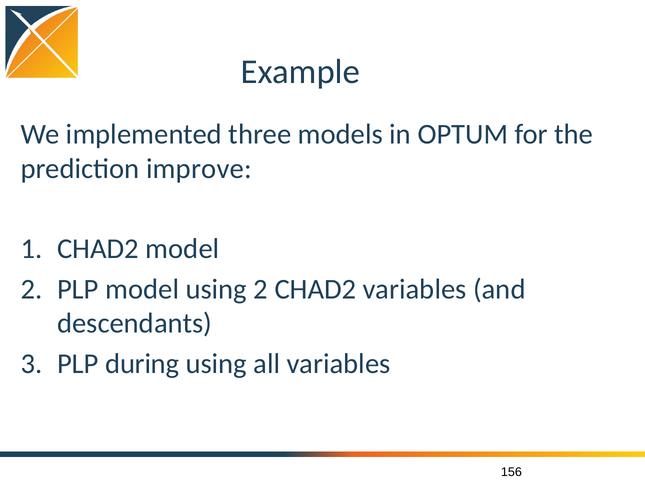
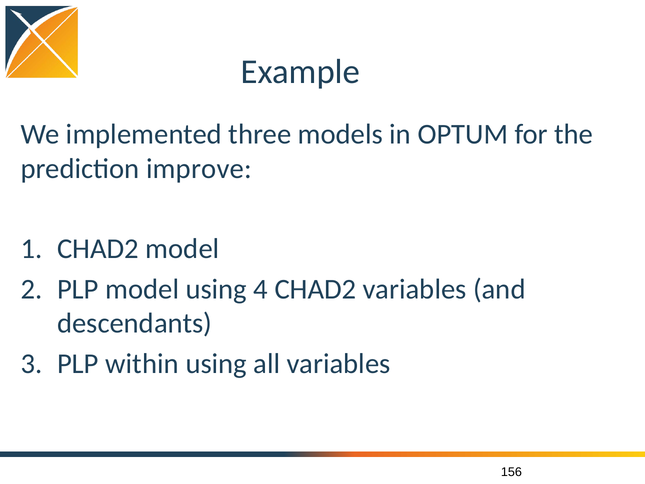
using 2: 2 -> 4 (261, 289)
during: during -> within (142, 363)
